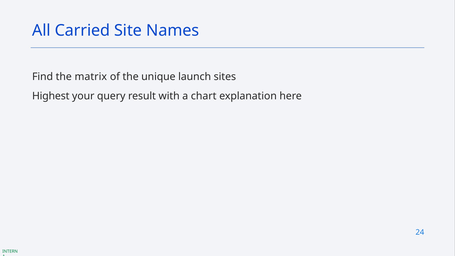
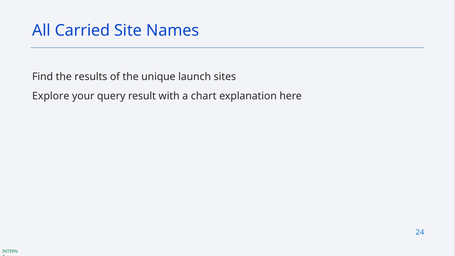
matrix: matrix -> results (91, 77)
Highest: Highest -> Explore (51, 96)
